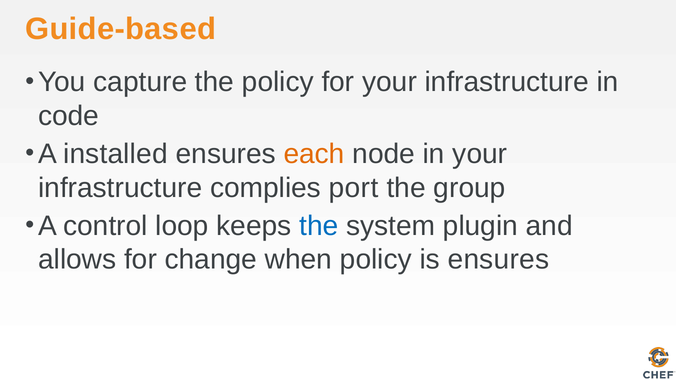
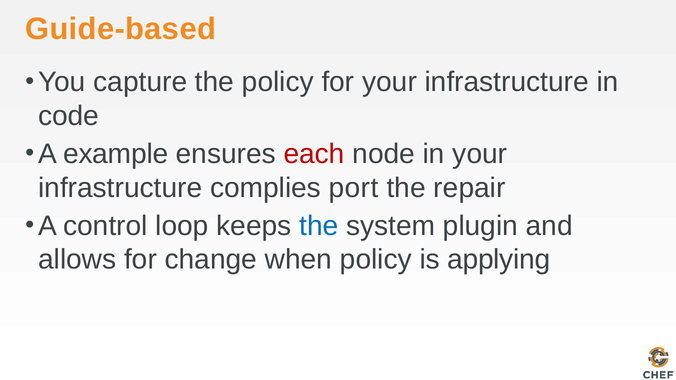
installed: installed -> example (116, 154)
each colour: orange -> red (314, 154)
group: group -> repair (469, 188)
is ensures: ensures -> applying (499, 260)
